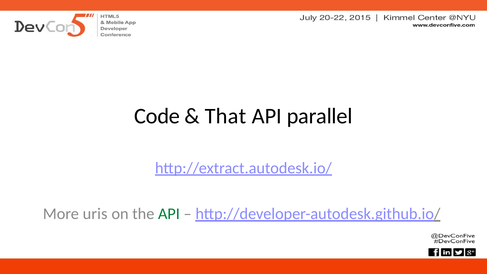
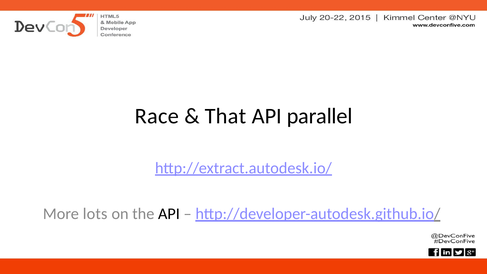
Code: Code -> Race (157, 116)
uris: uris -> lots (95, 214)
API colour: green -> black (169, 214)
